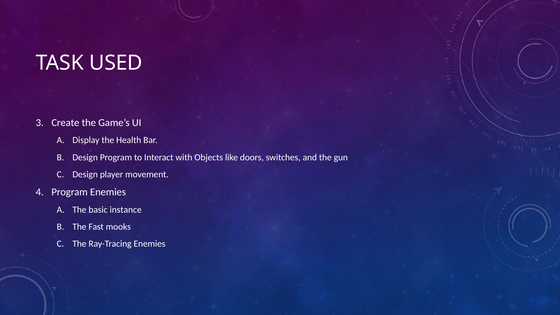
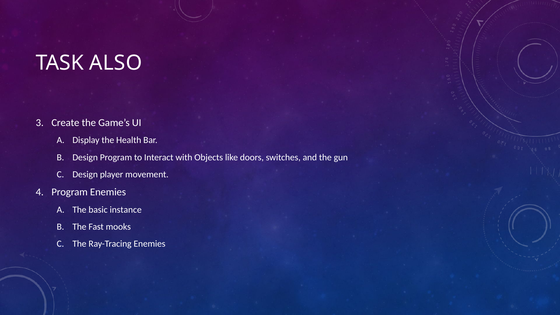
USED: USED -> ALSO (116, 63)
